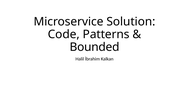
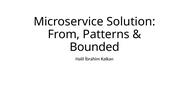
Code: Code -> From (64, 34)
